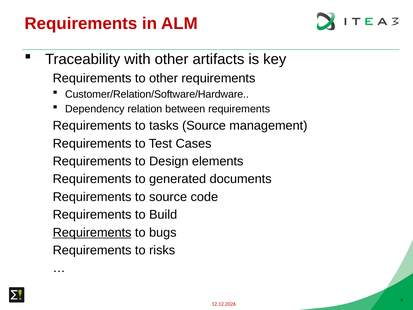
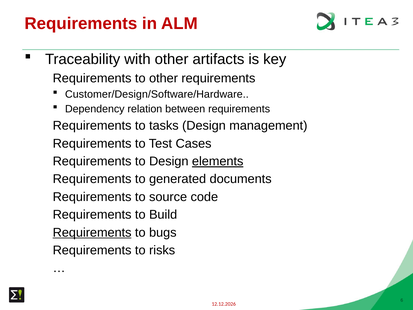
Customer/Relation/Software/Hardware: Customer/Relation/Software/Hardware -> Customer/Design/Software/Hardware (157, 94)
tasks Source: Source -> Design (204, 126)
elements underline: none -> present (218, 161)
